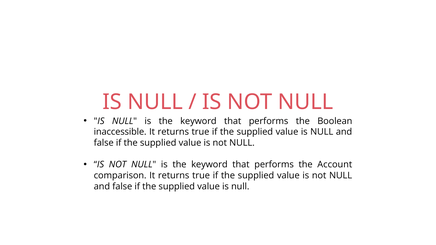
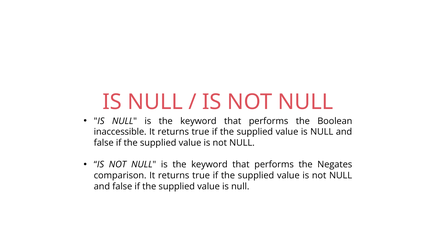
Account: Account -> Negates (335, 165)
